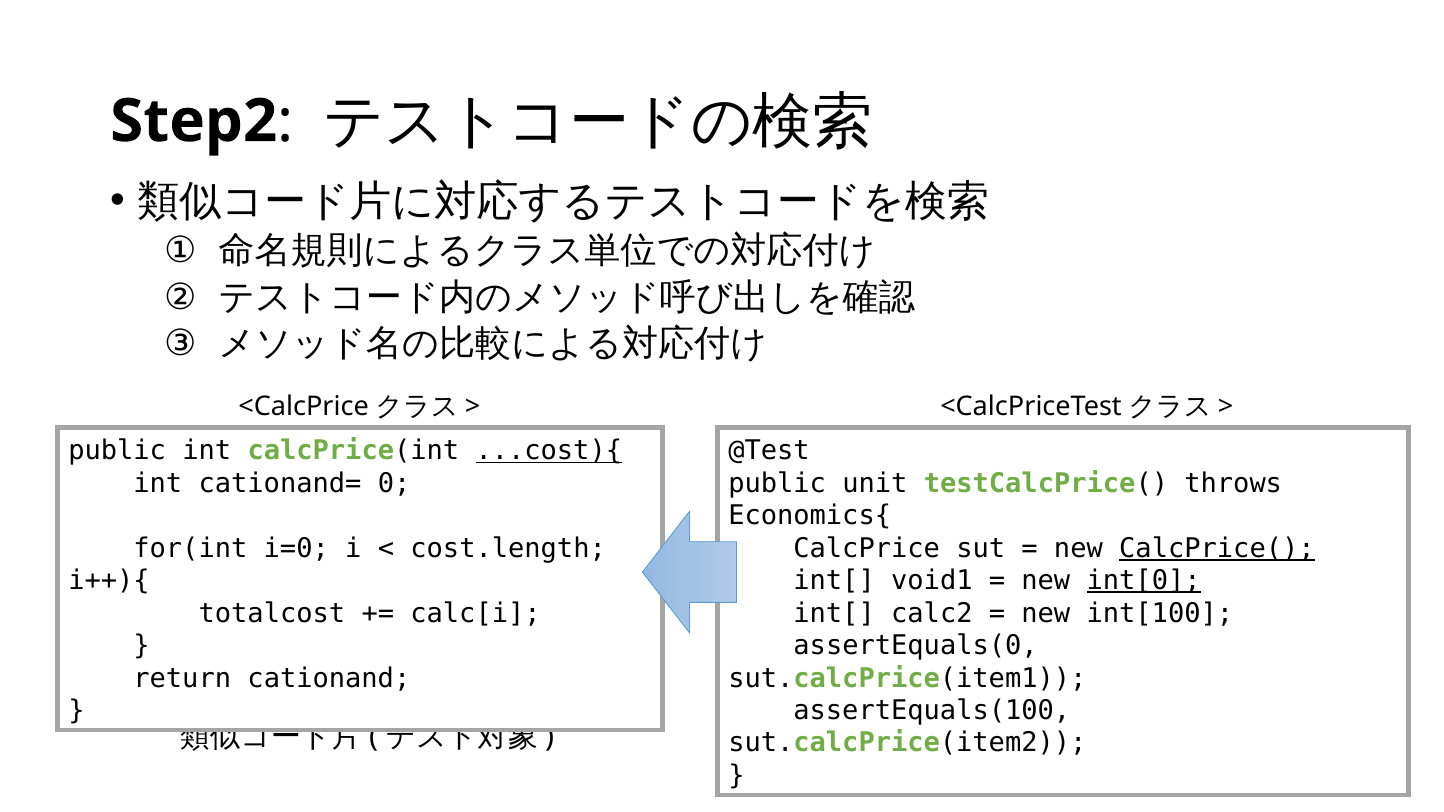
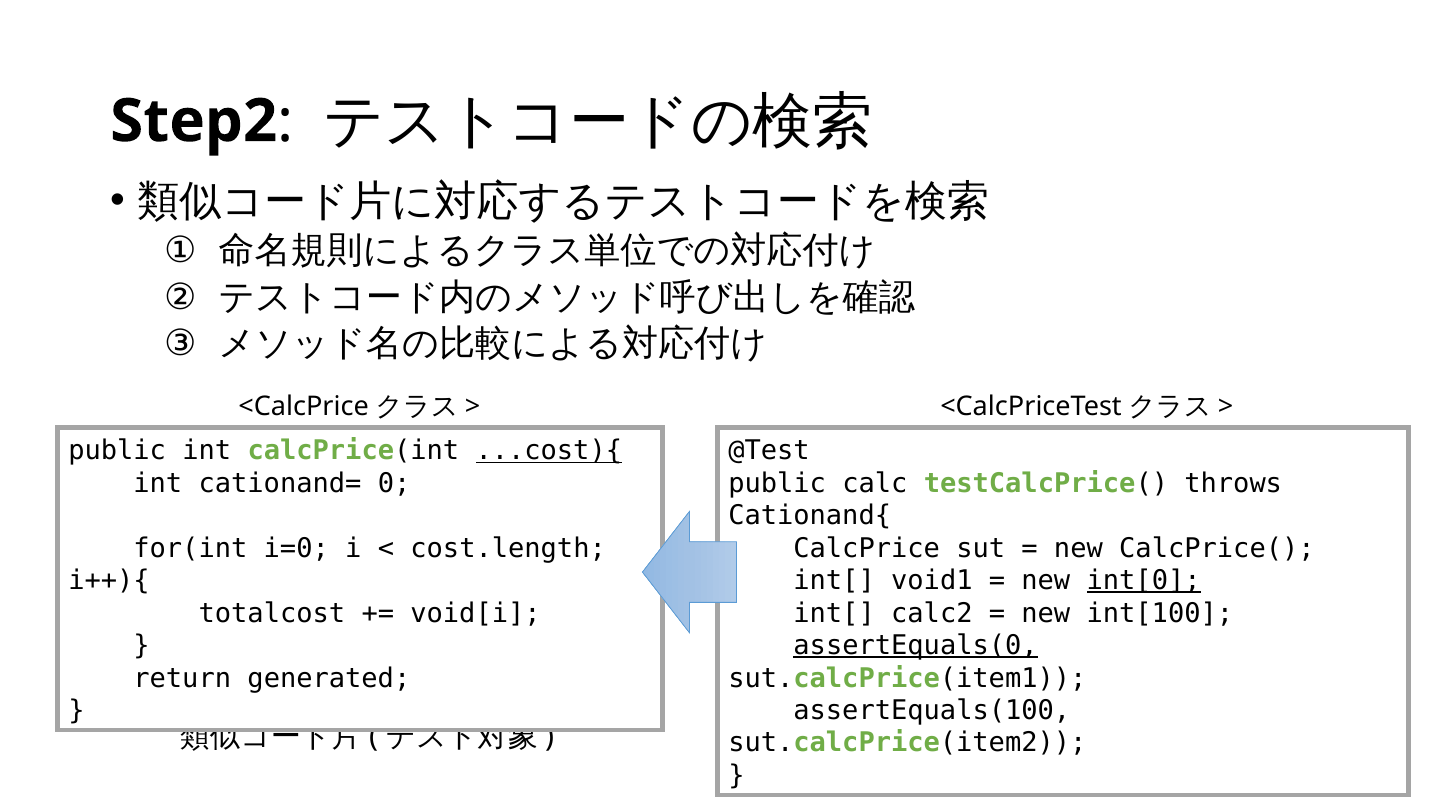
unit: unit -> calc (875, 483)
Economics{: Economics{ -> Cationand{ (810, 516)
CalcPrice( underline: present -> none (1217, 548)
calc[i: calc[i -> void[i (475, 613)
assertEquals(0 underline: none -> present (916, 646)
cationand: cationand -> generated (329, 678)
